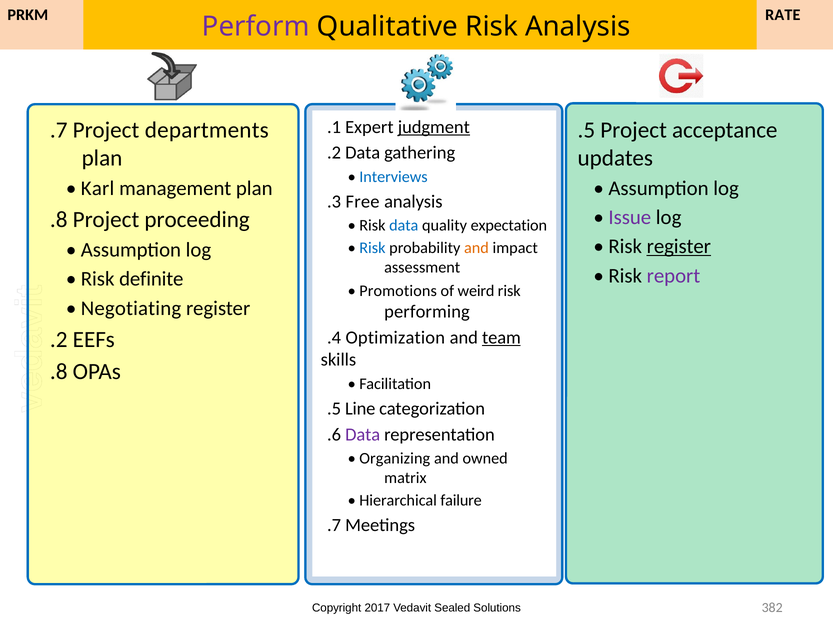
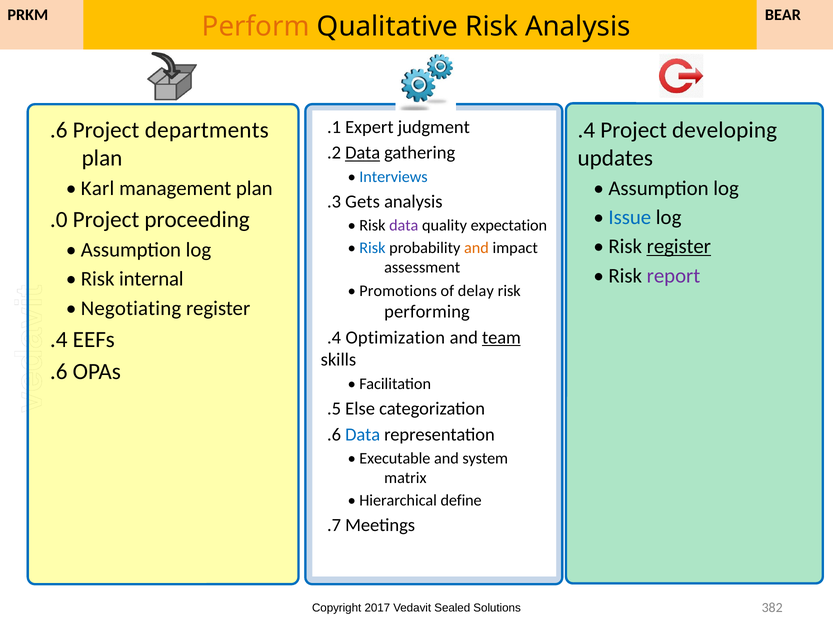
RATE: RATE -> BEAR (783, 15)
Perform colour: purple -> orange (256, 27)
judgment underline: present -> none (434, 127)
.7: .7 -> .6 (59, 130)
.5: .5 -> .4 (586, 130)
acceptance: acceptance -> developing (725, 130)
Data underline: none -> present (363, 153)
Free: Free -> Gets (363, 201)
Issue colour: purple -> blue (630, 217)
.8: .8 -> .0 (59, 219)
data colour: blue -> purple (404, 225)
definite: definite -> internal (151, 279)
weird: weird -> delay (476, 291)
.2: .2 -> .4 (59, 339)
.8: .8 -> .6 (59, 372)
Line: Line -> Else (360, 408)
Data colour: purple -> blue (363, 434)
Organizing: Organizing -> Executable (395, 458)
owned: owned -> system (485, 458)
failure: failure -> define (461, 500)
